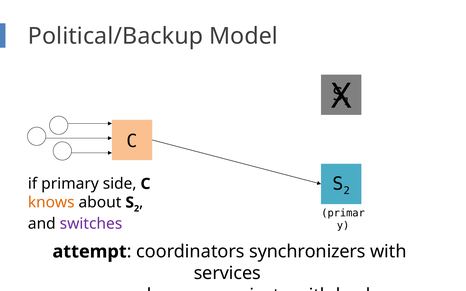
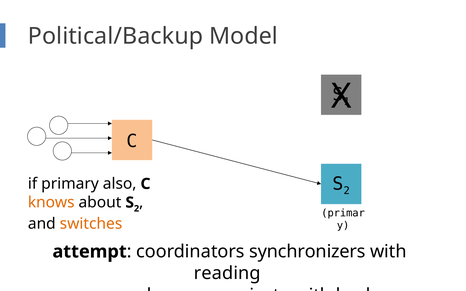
side: side -> also (120, 184)
switches colour: purple -> orange (91, 224)
services: services -> reading (227, 274)
